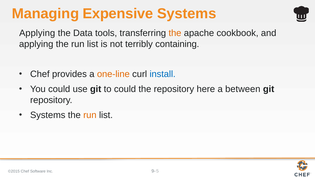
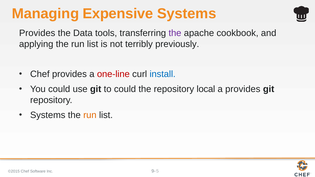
Applying: Applying -> Provides (37, 33)
the colour: orange -> purple (175, 33)
containing: containing -> previously (177, 44)
one-line colour: orange -> red (113, 74)
here: here -> local (206, 89)
a between: between -> provides (243, 89)
